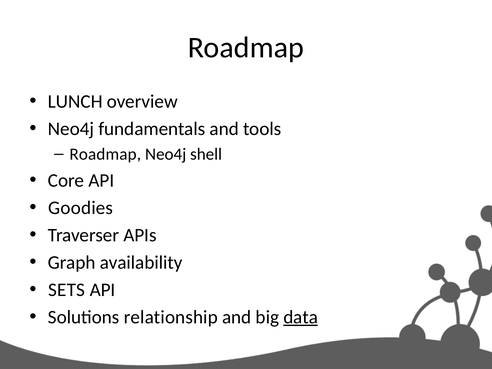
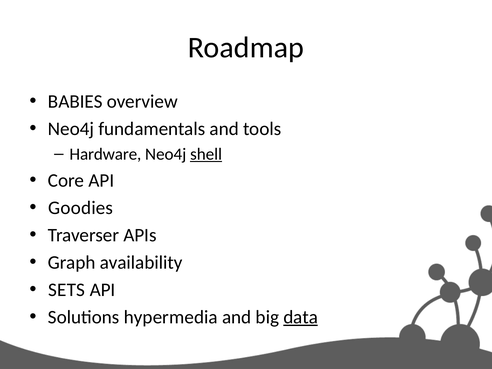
LUNCH: LUNCH -> BABIES (75, 101)
Roadmap: Roadmap -> Hardware (105, 154)
shell underline: none -> present (206, 154)
relationship: relationship -> hypermedia (171, 317)
